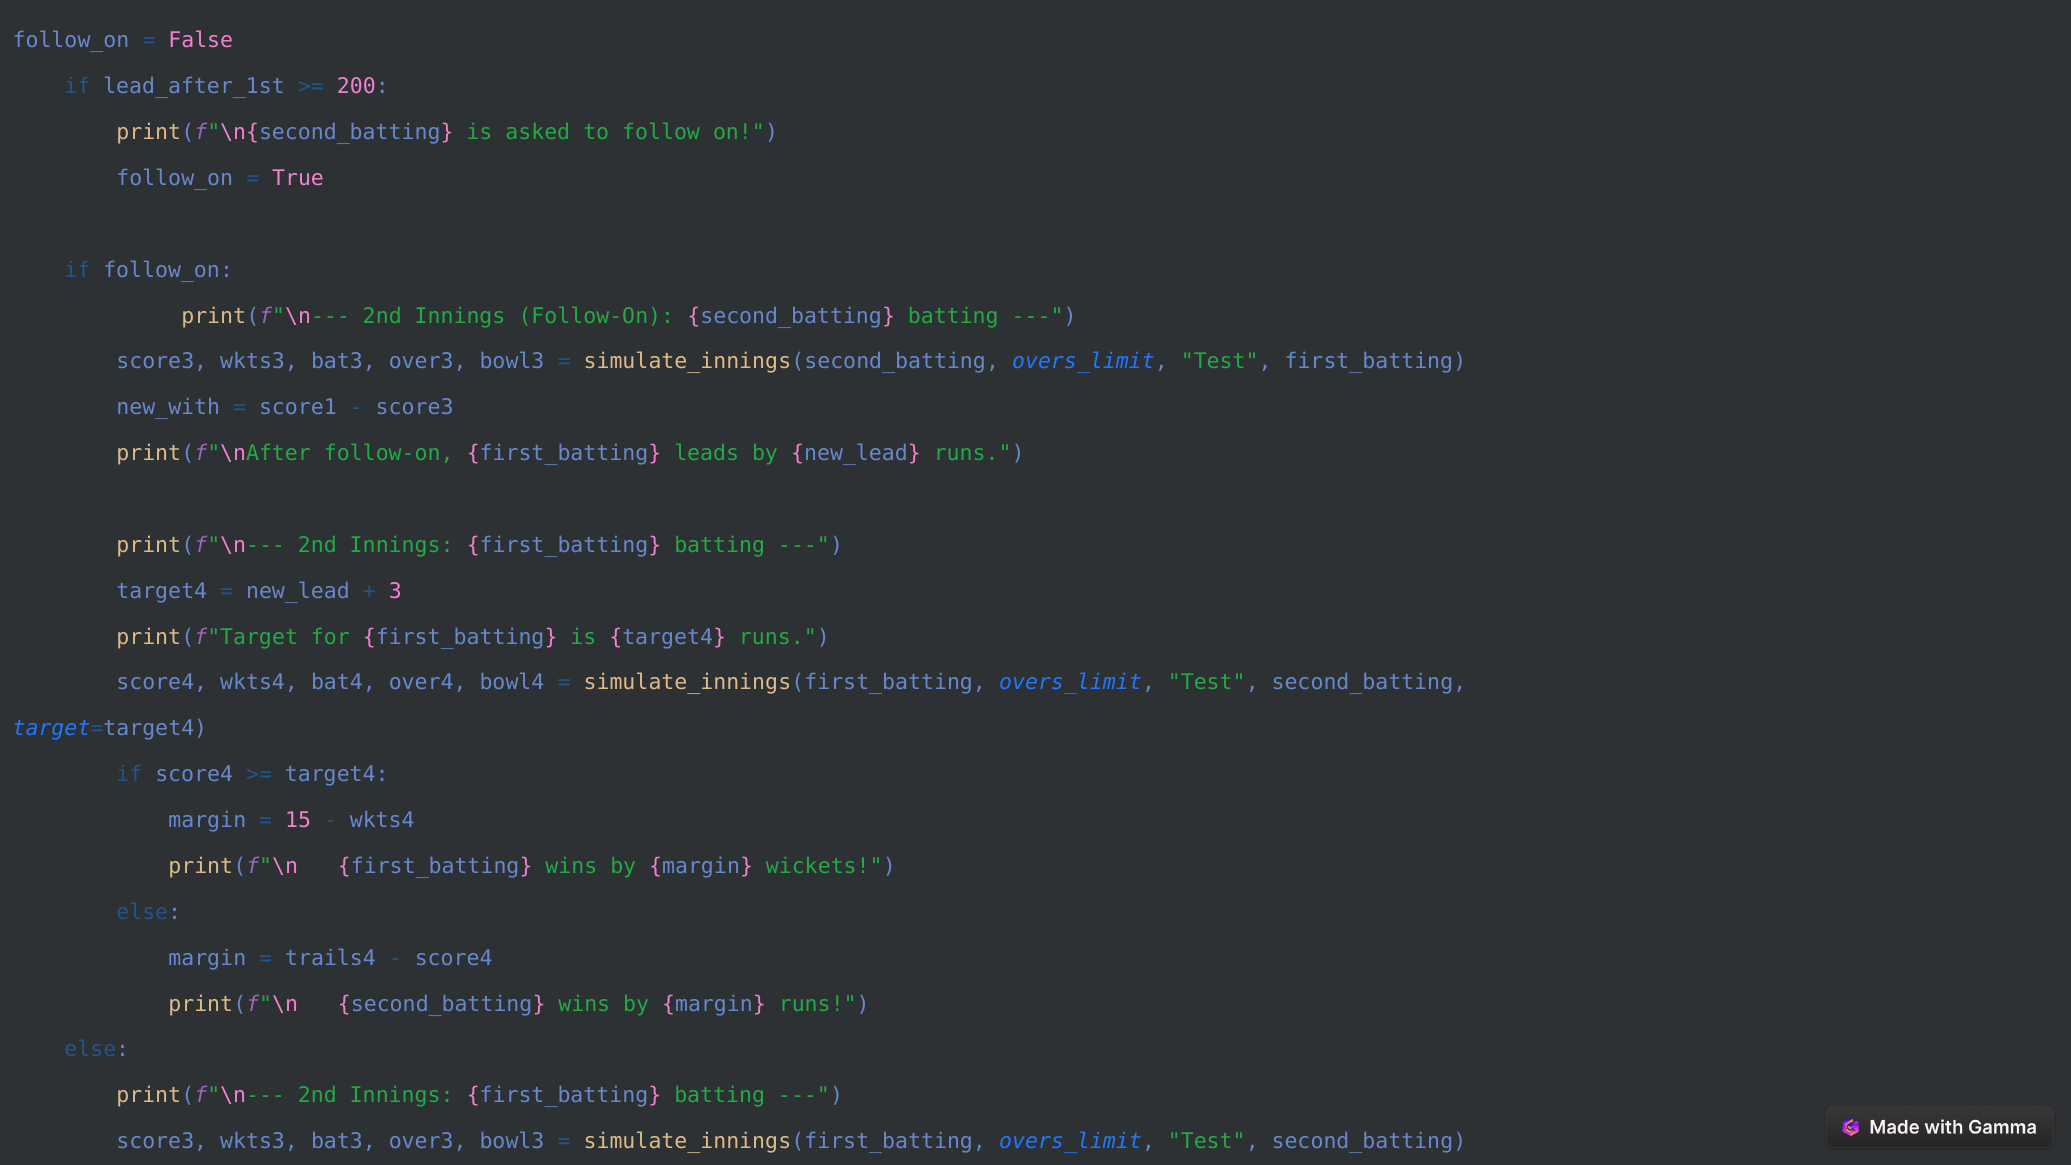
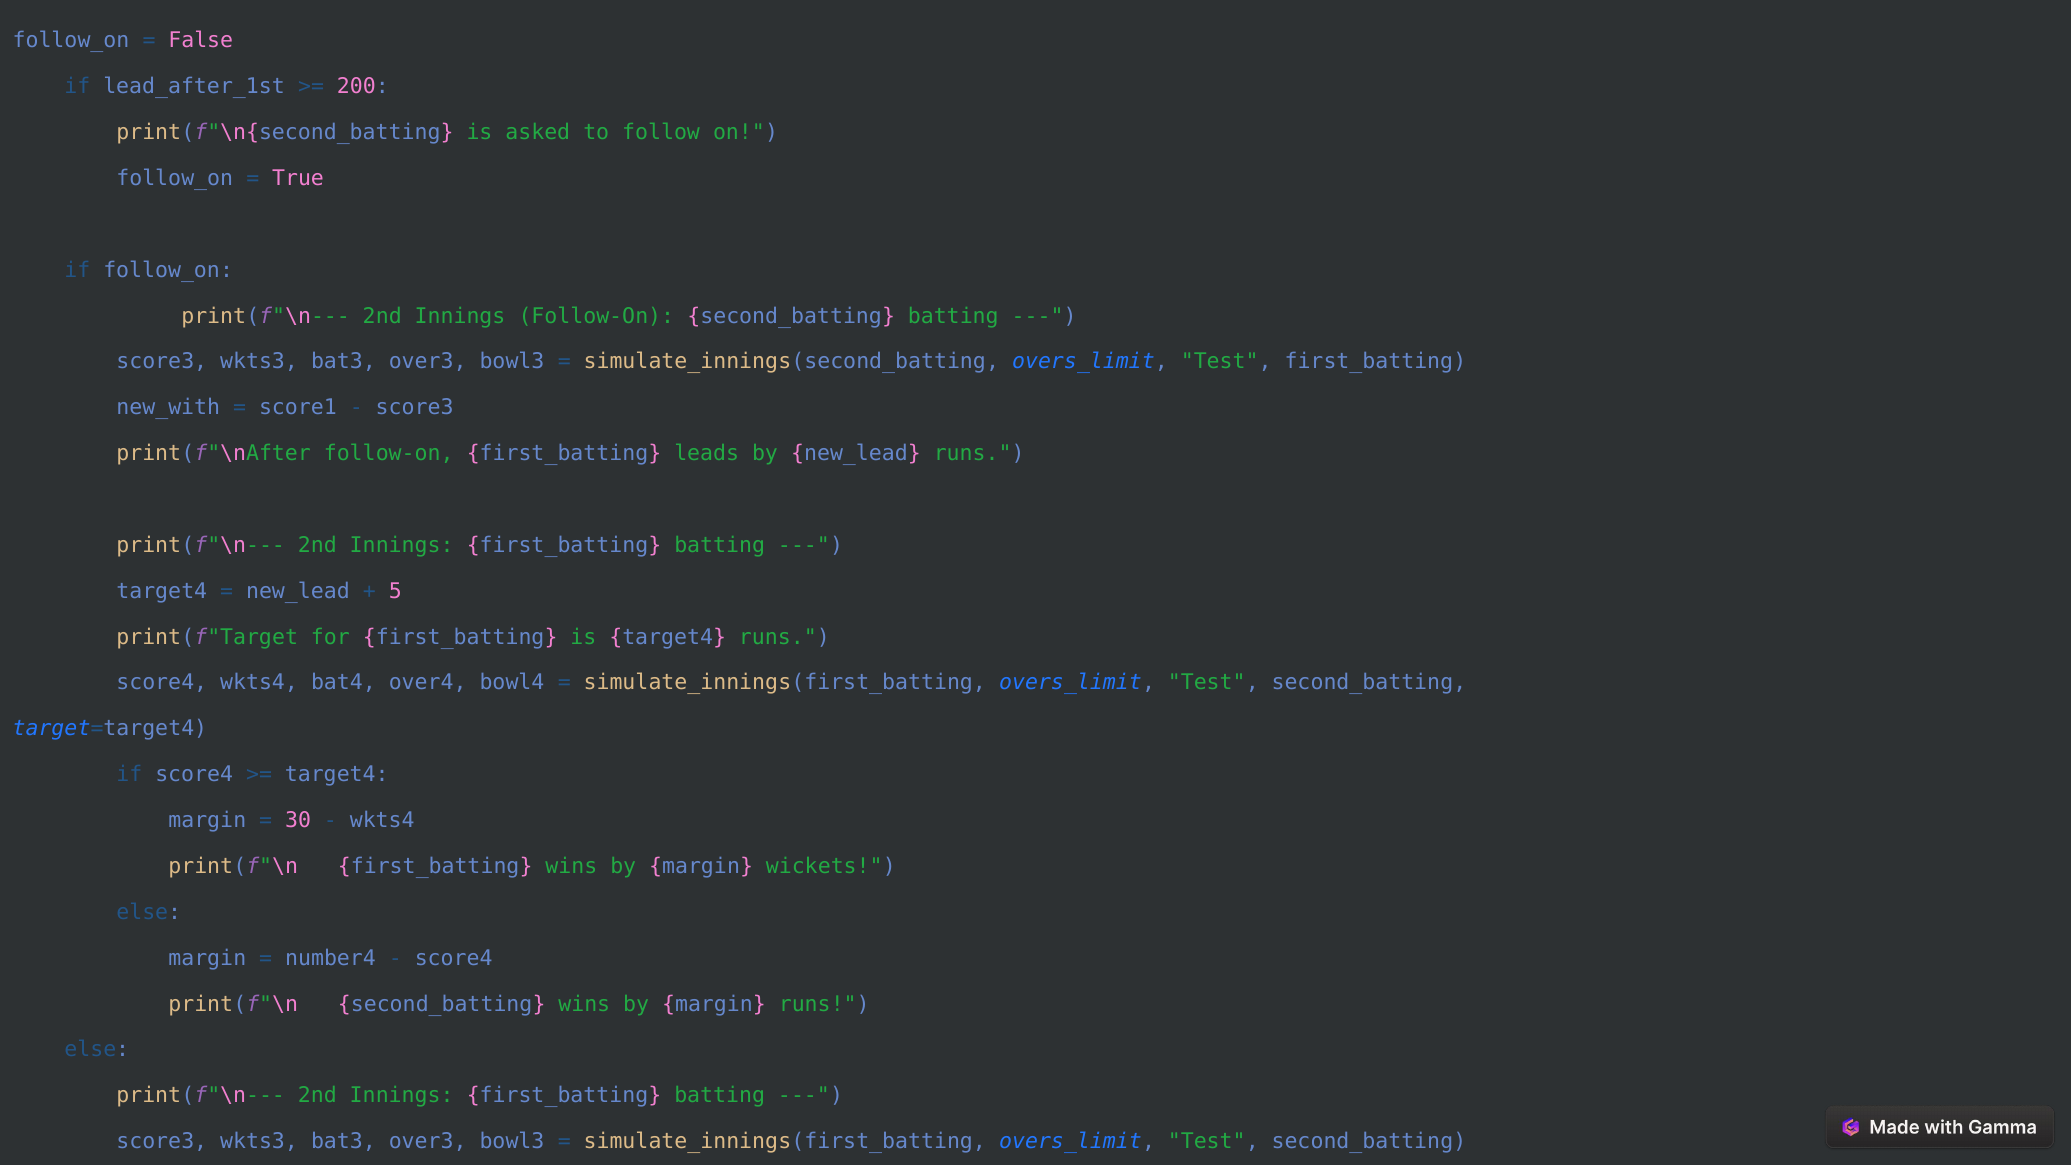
3: 3 -> 5 (395, 591)
15: 15 -> 30 (298, 820)
trails4: trails4 -> number4 (330, 958)
